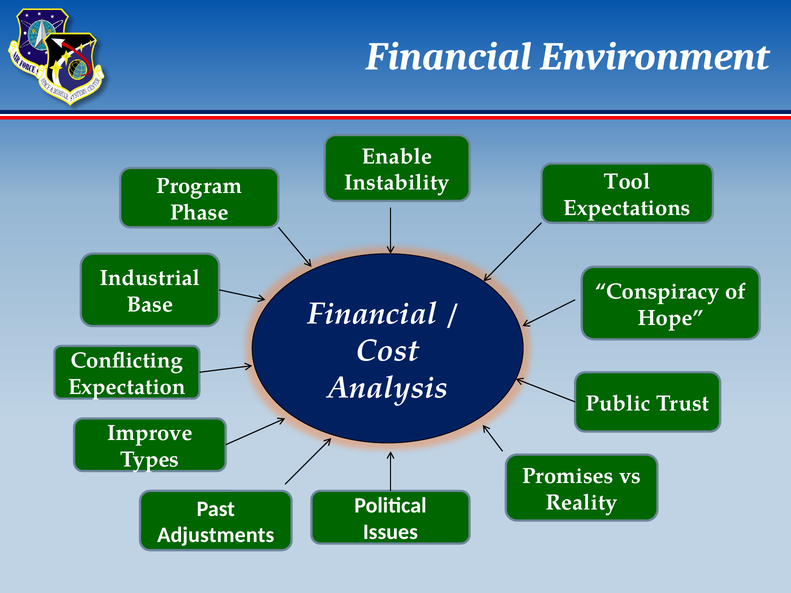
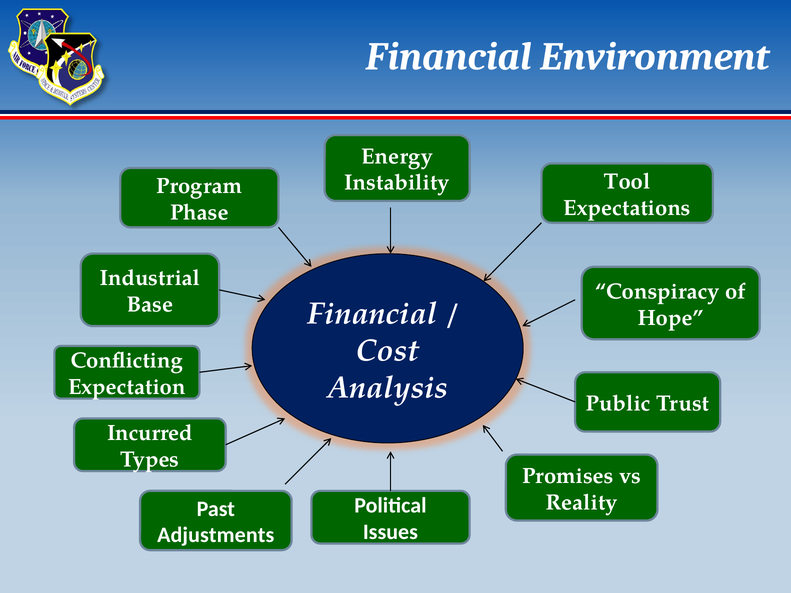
Enable: Enable -> Energy (397, 156)
Improve: Improve -> Incurred (150, 433)
